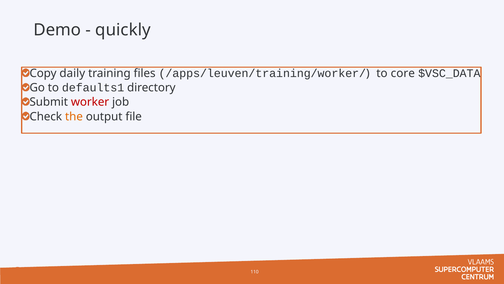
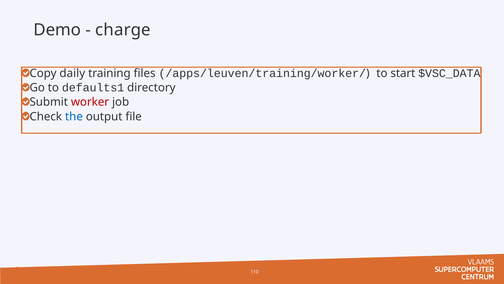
quickly: quickly -> charge (123, 30)
core: core -> start (403, 73)
the colour: orange -> blue (74, 116)
